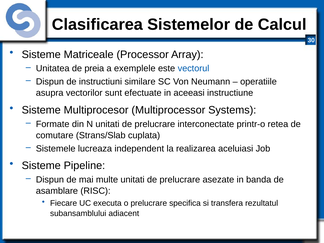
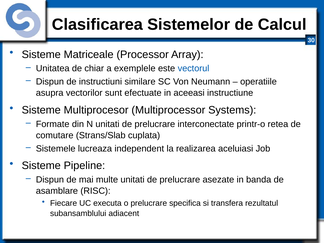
preia: preia -> chiar (94, 69)
